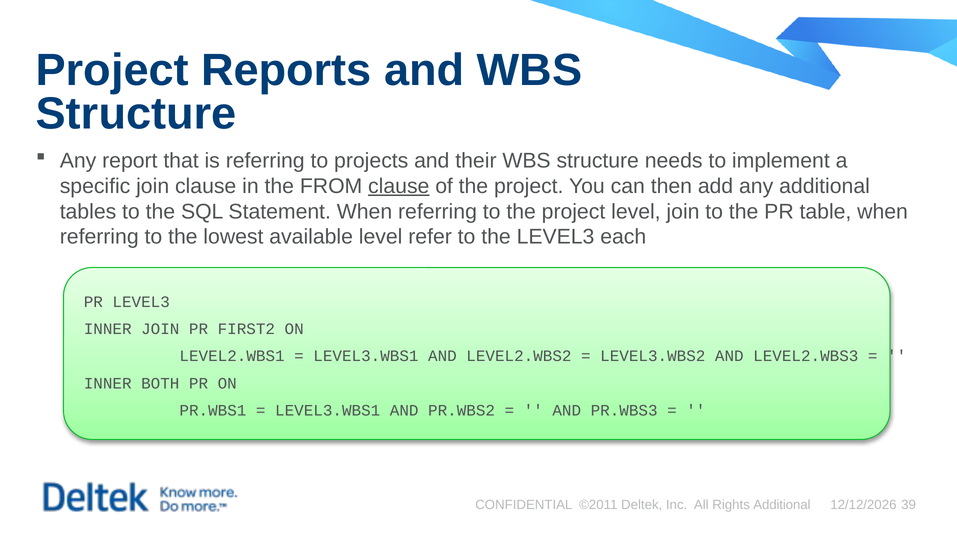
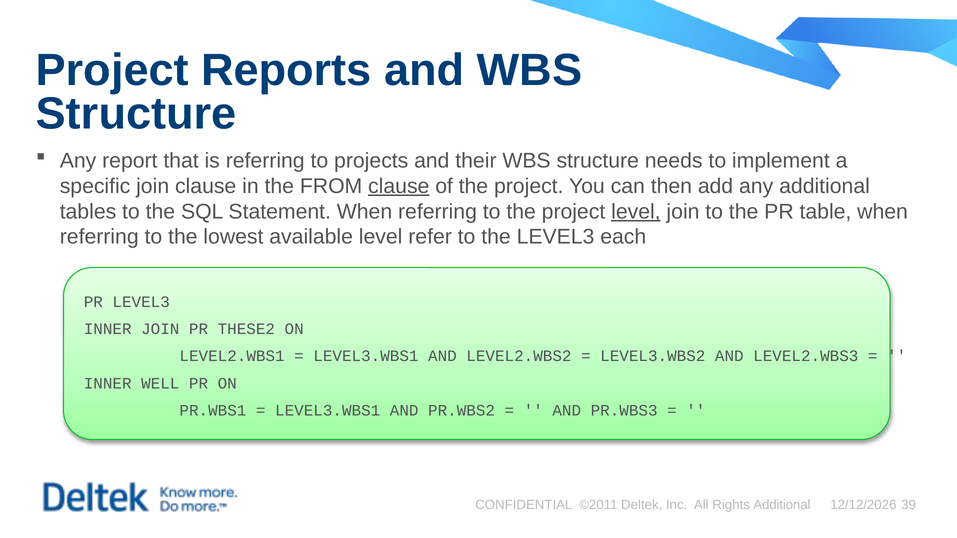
level underline: none -> present (636, 212)
FIRST2: FIRST2 -> THESE2 (246, 329)
BOTH: BOTH -> WELL (160, 384)
